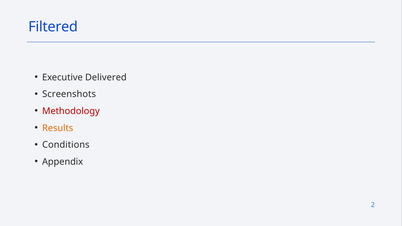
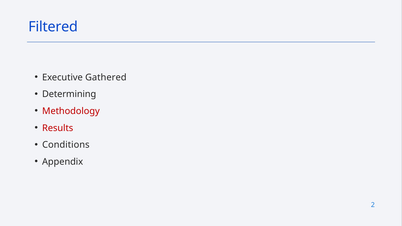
Delivered: Delivered -> Gathered (106, 77)
Screenshots: Screenshots -> Determining (69, 94)
Results colour: orange -> red (58, 128)
